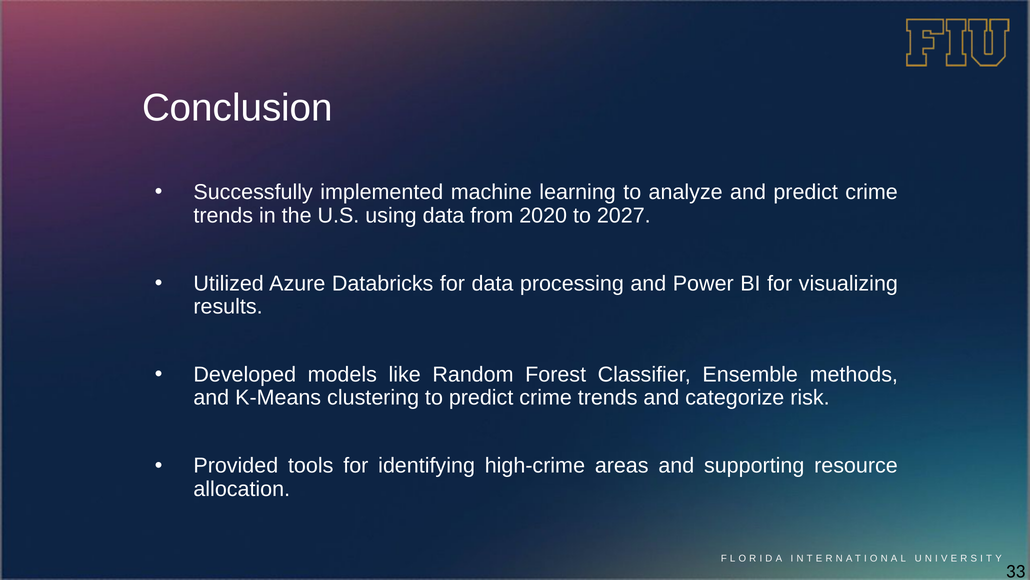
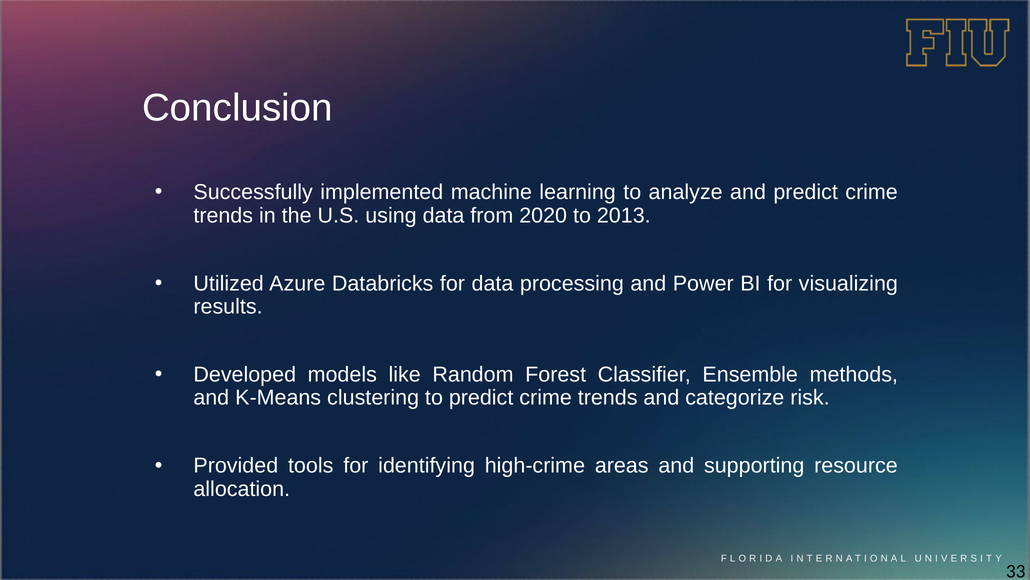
2027: 2027 -> 2013 (624, 215)
